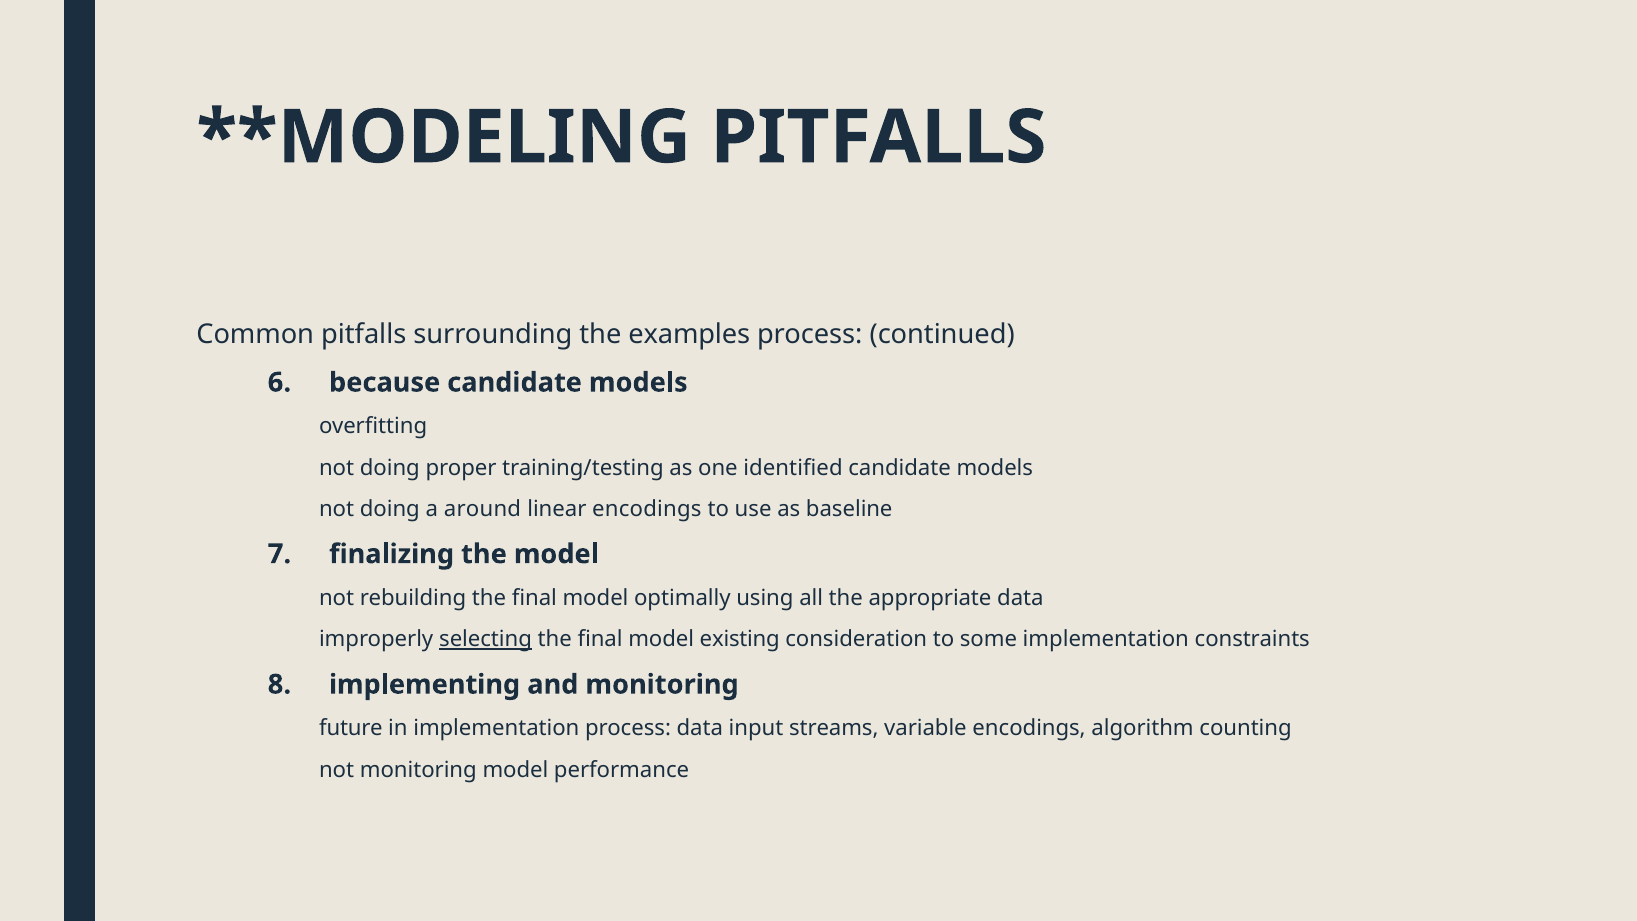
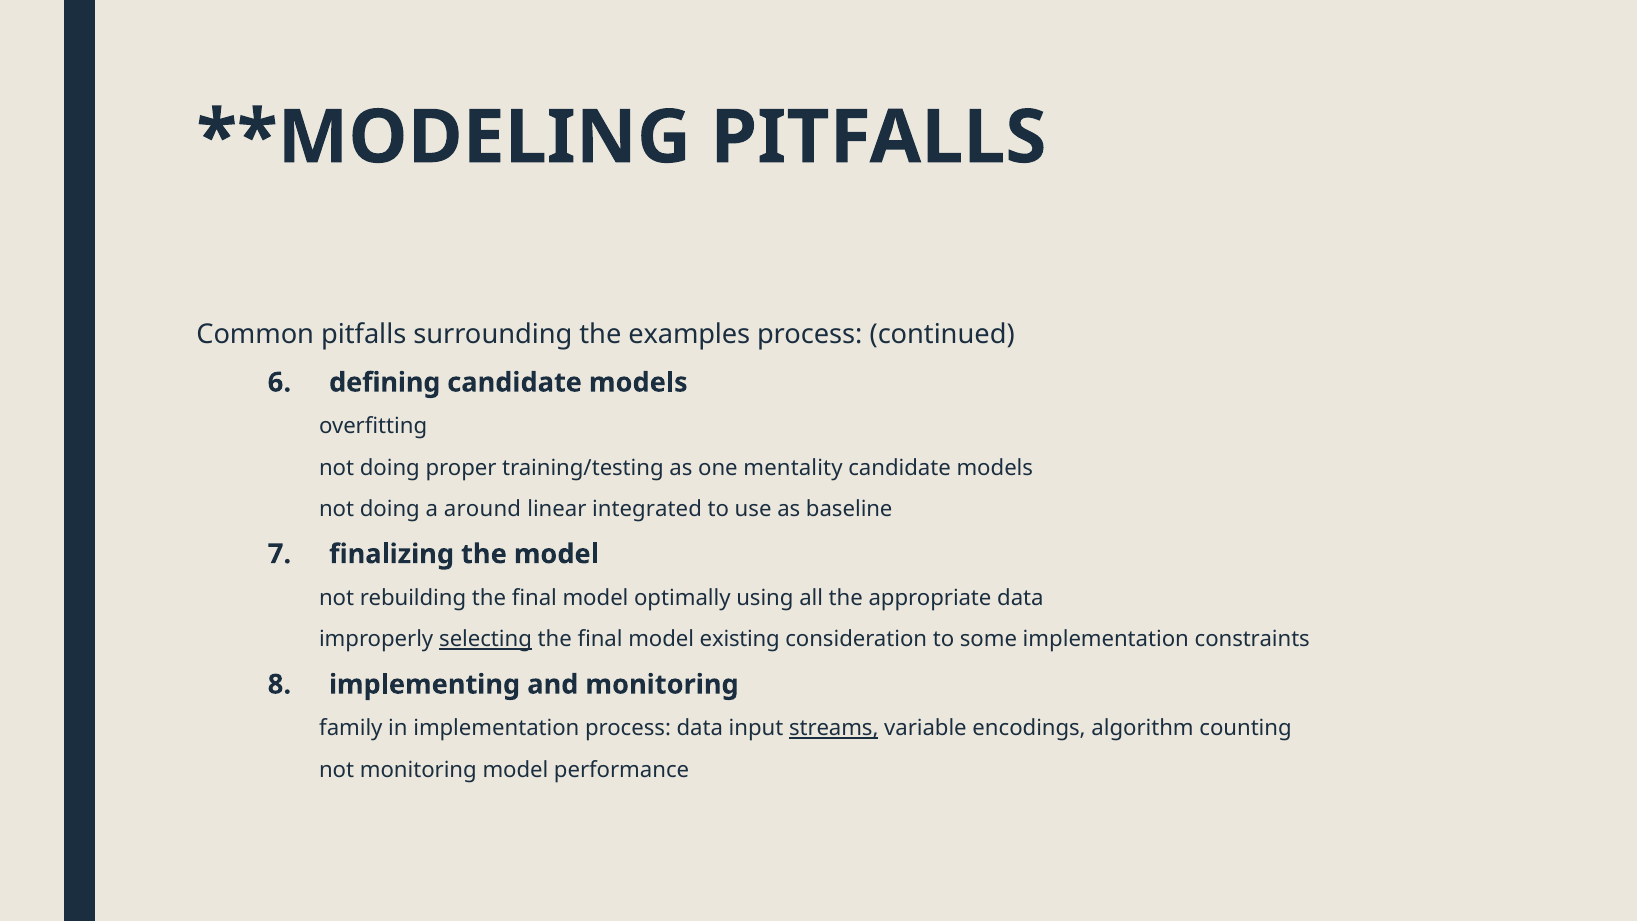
because: because -> defining (385, 382)
identified: identified -> mentality (793, 468)
linear encodings: encodings -> integrated (647, 509)
future: future -> family (351, 728)
streams underline: none -> present (834, 728)
